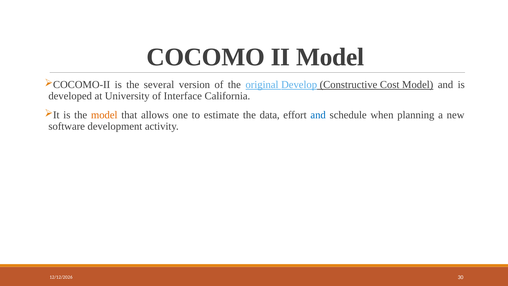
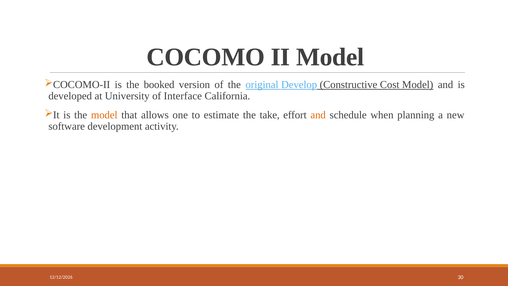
several: several -> booked (159, 84)
data: data -> take (270, 115)
and colour: blue -> orange (318, 115)
